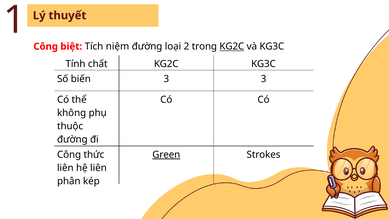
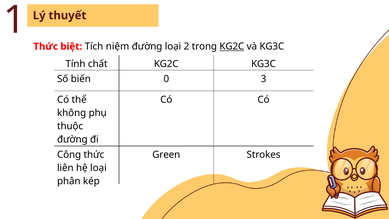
Công: Công -> Thức (46, 46)
biến 3: 3 -> 0 (166, 79)
Green underline: present -> none (166, 155)
hệ liên: liên -> loại (98, 168)
